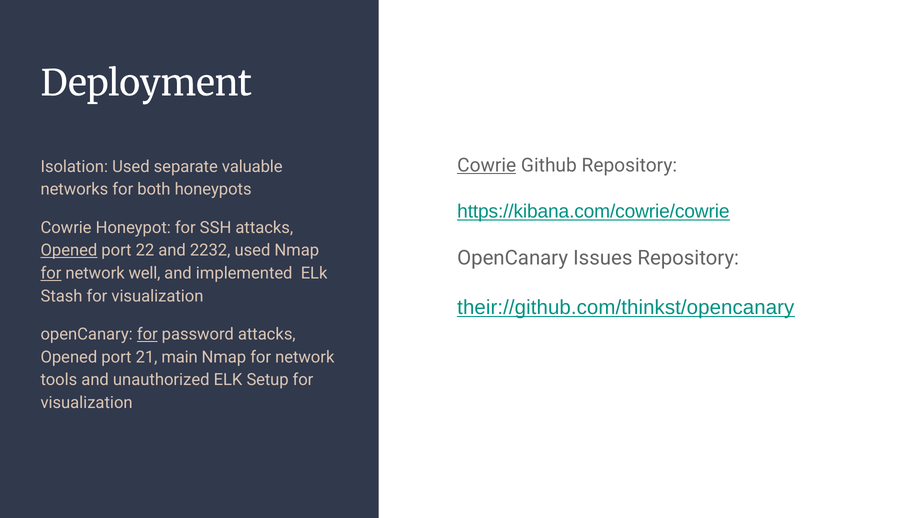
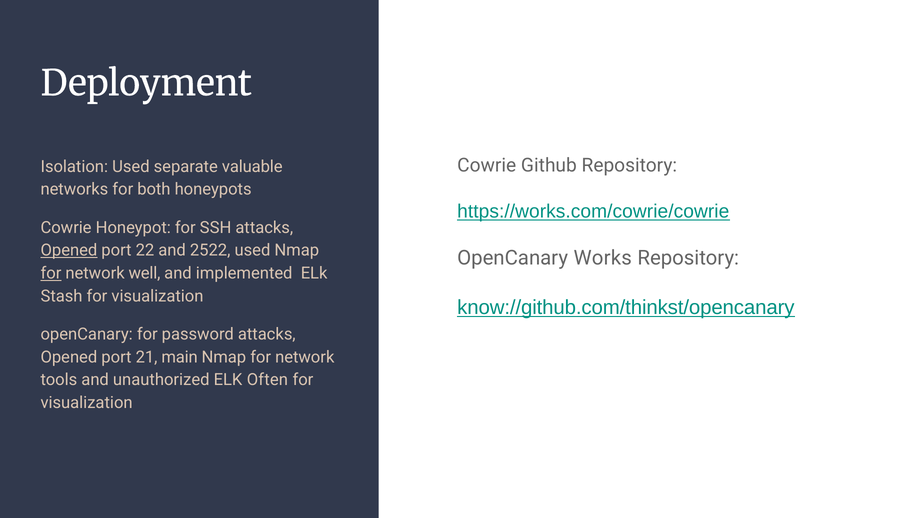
Cowrie underline: present -> none (487, 165)
https://kibana.com/cowrie/cowrie: https://kibana.com/cowrie/cowrie -> https://works.com/cowrie/cowrie (593, 211)
2232: 2232 -> 2522 (210, 250)
Issues: Issues -> Works (603, 258)
their://github.com/thinkst/opencanary: their://github.com/thinkst/opencanary -> know://github.com/thinkst/opencanary (626, 307)
for underline: present -> none (147, 334)
Setup: Setup -> Often (267, 380)
